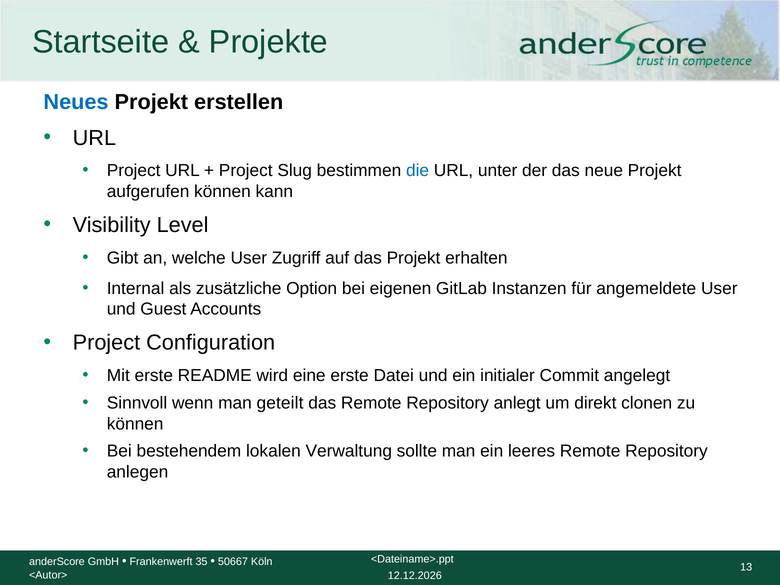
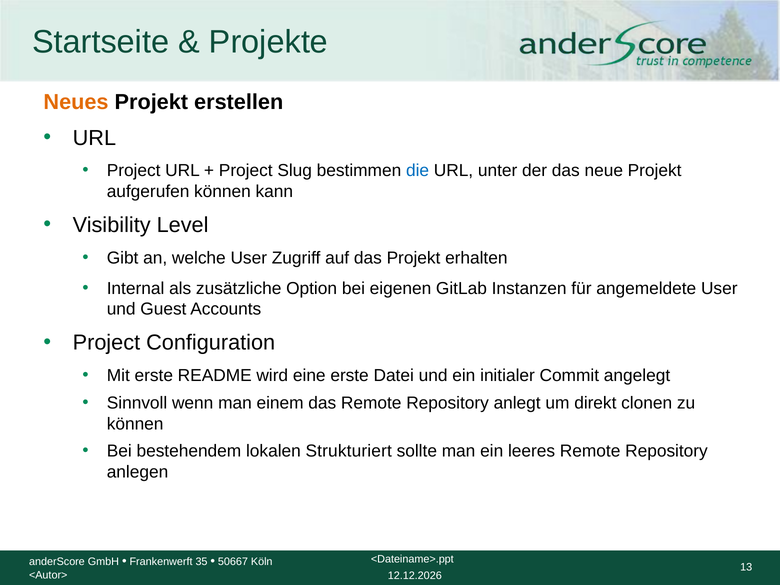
Neues colour: blue -> orange (76, 102)
geteilt: geteilt -> einem (280, 403)
Verwaltung: Verwaltung -> Strukturiert (349, 451)
